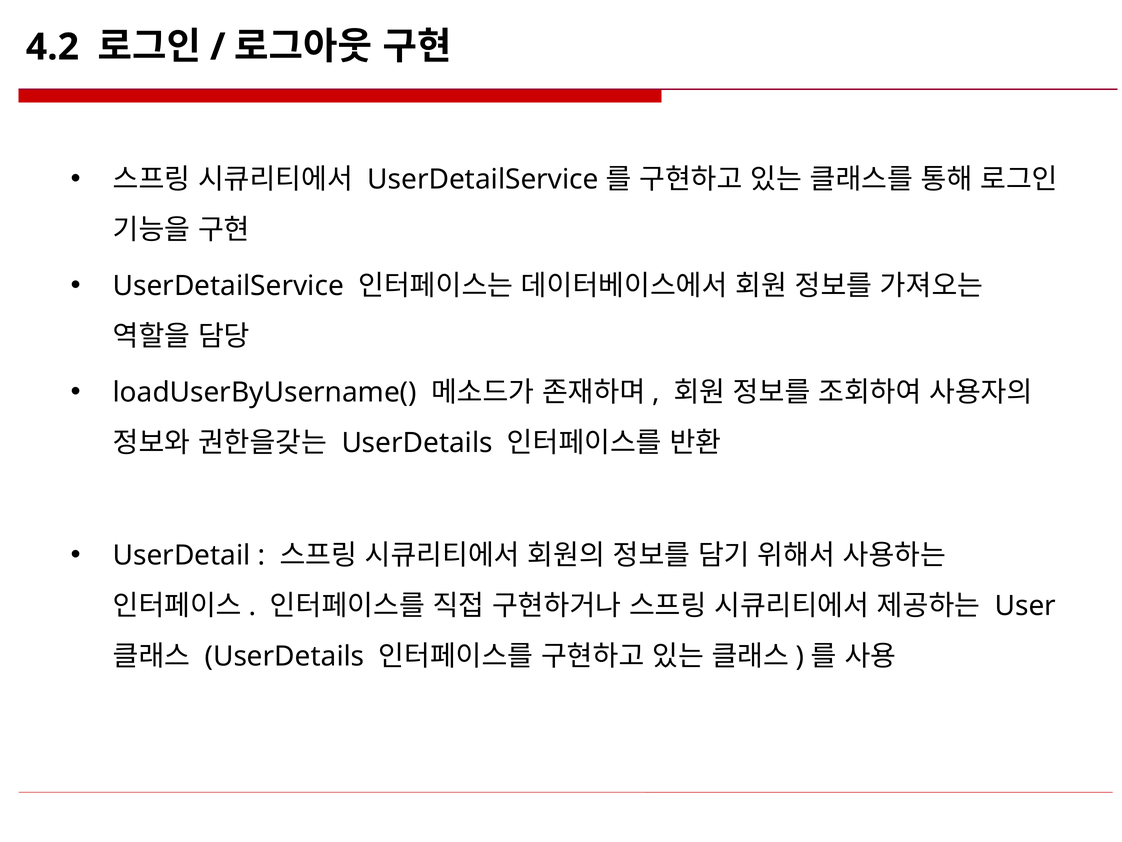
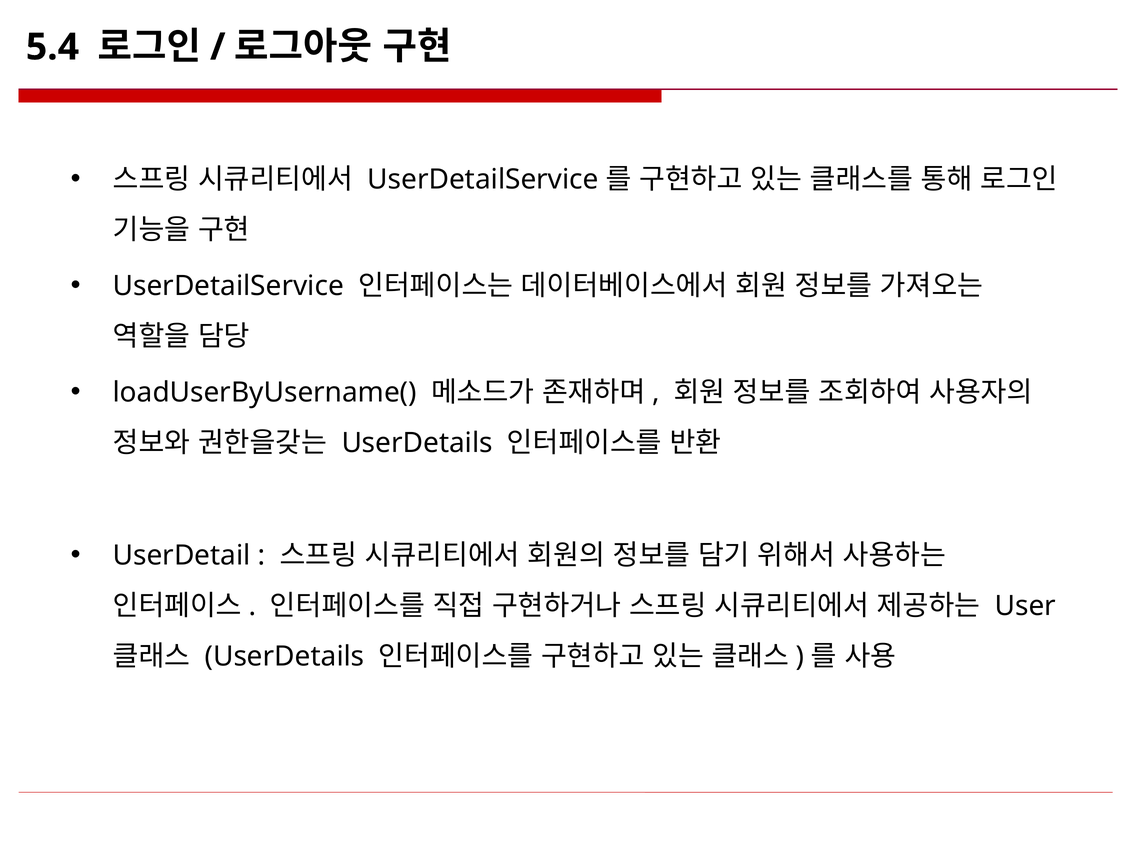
4.2: 4.2 -> 5.4 (52, 47)
